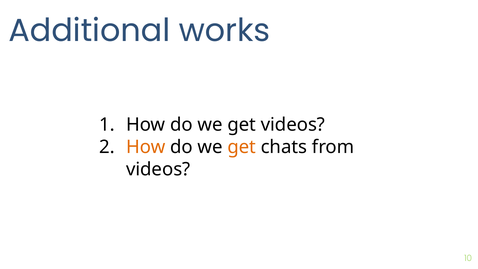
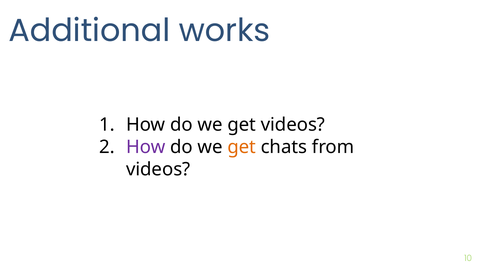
How colour: orange -> purple (146, 147)
